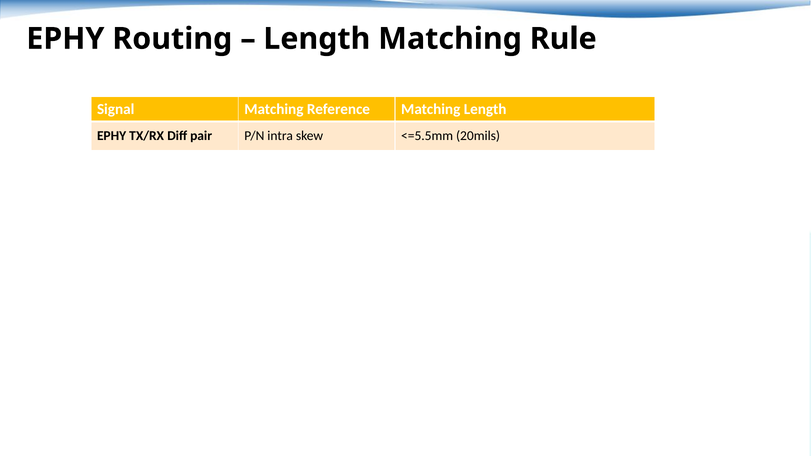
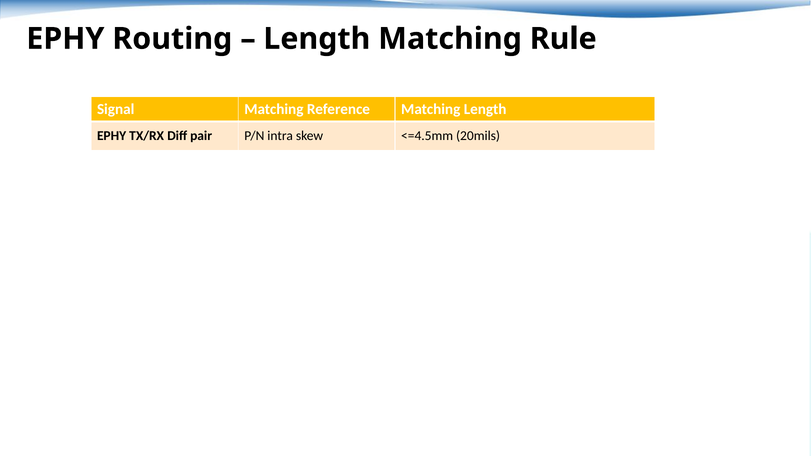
<=5.5mm: <=5.5mm -> <=4.5mm (427, 136)
